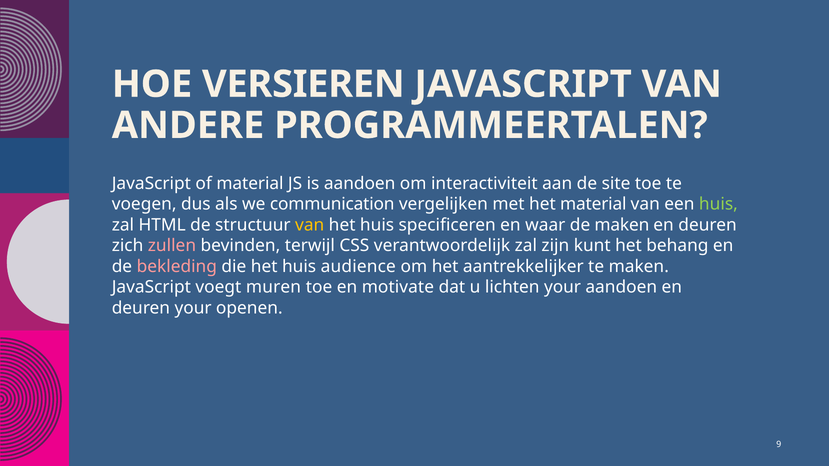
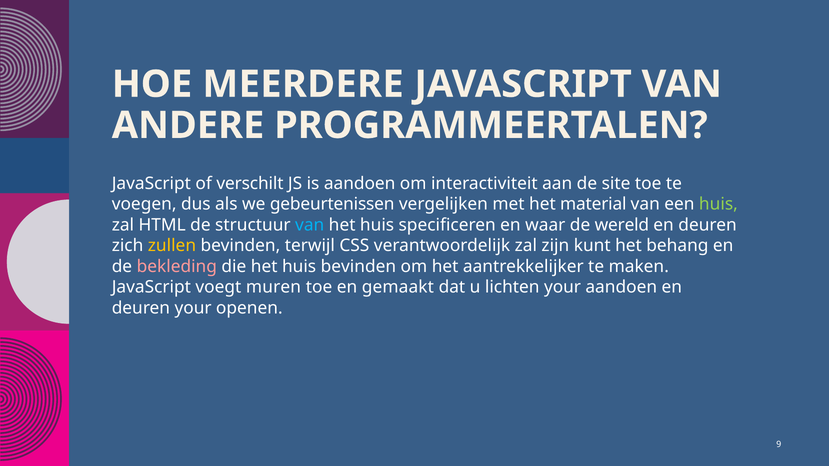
VERSIEREN: VERSIEREN -> MEERDERE (303, 84)
of material: material -> verschilt (250, 183)
communication: communication -> gebeurtenissen (332, 204)
van colour: yellow -> light blue (310, 225)
de maken: maken -> wereld (622, 225)
zullen colour: pink -> yellow (172, 246)
huis audience: audience -> bevinden (358, 266)
motivate: motivate -> gemaakt (398, 287)
